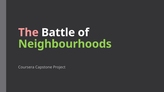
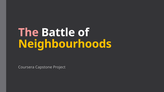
Neighbourhoods colour: light green -> yellow (65, 44)
